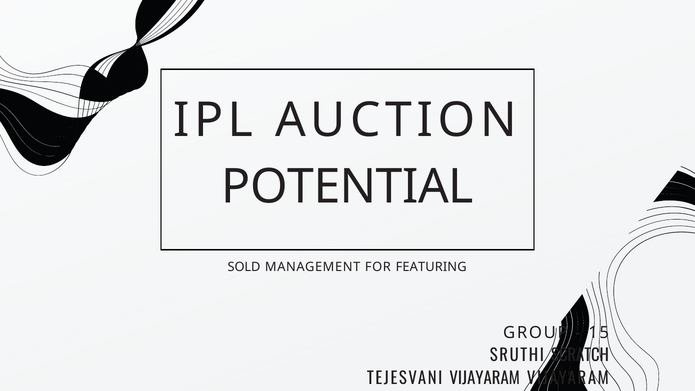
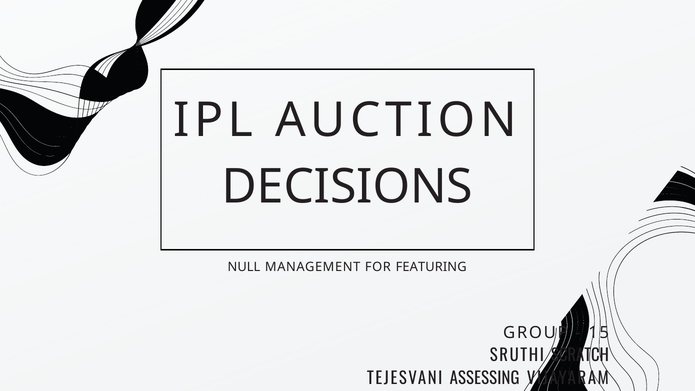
POTENTIAL: POTENTIAL -> DECISIONS (347, 187)
SOLD: SOLD -> NULL (244, 267)
TEJESVANI VIJAYARAM: VIJAYARAM -> ASSESSING (485, 379)
